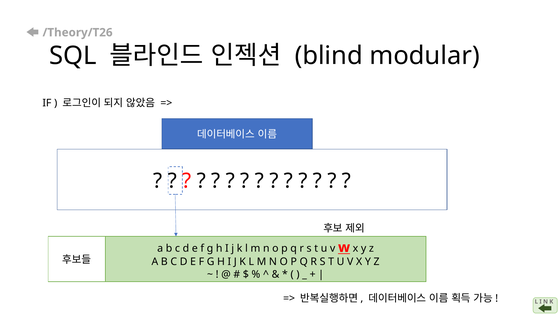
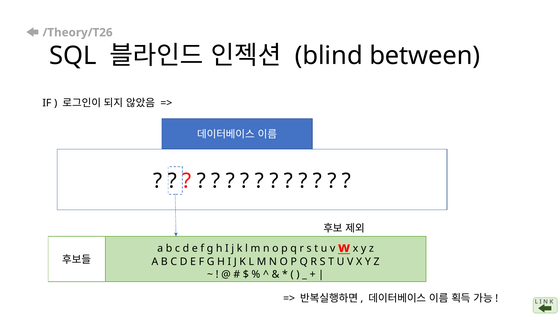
modular: modular -> between (425, 56)
